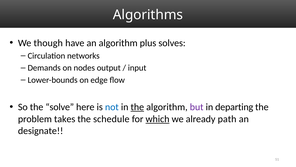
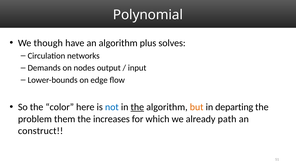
Algorithms: Algorithms -> Polynomial (148, 15)
solve: solve -> color (60, 107)
but colour: purple -> orange (197, 107)
takes: takes -> them (65, 119)
schedule: schedule -> increases (111, 119)
which underline: present -> none (157, 119)
designate: designate -> construct (41, 130)
